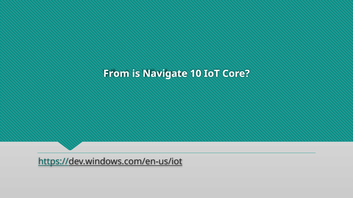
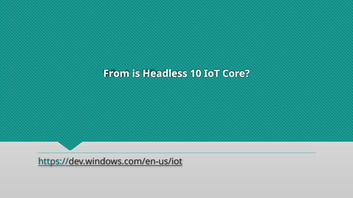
Navigate: Navigate -> Headless (165, 74)
